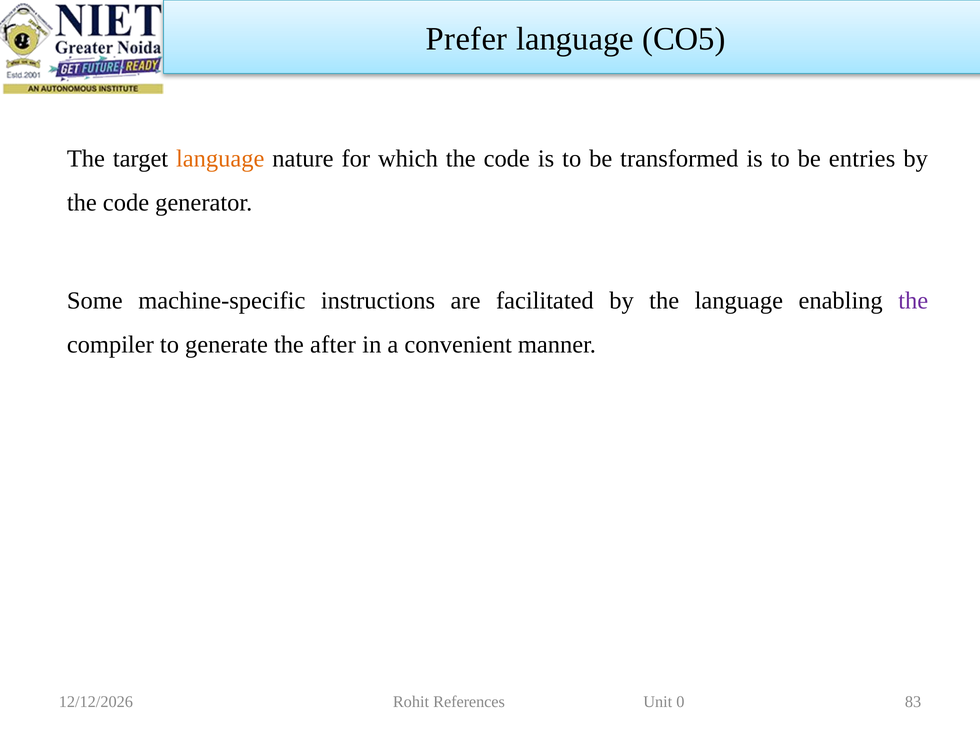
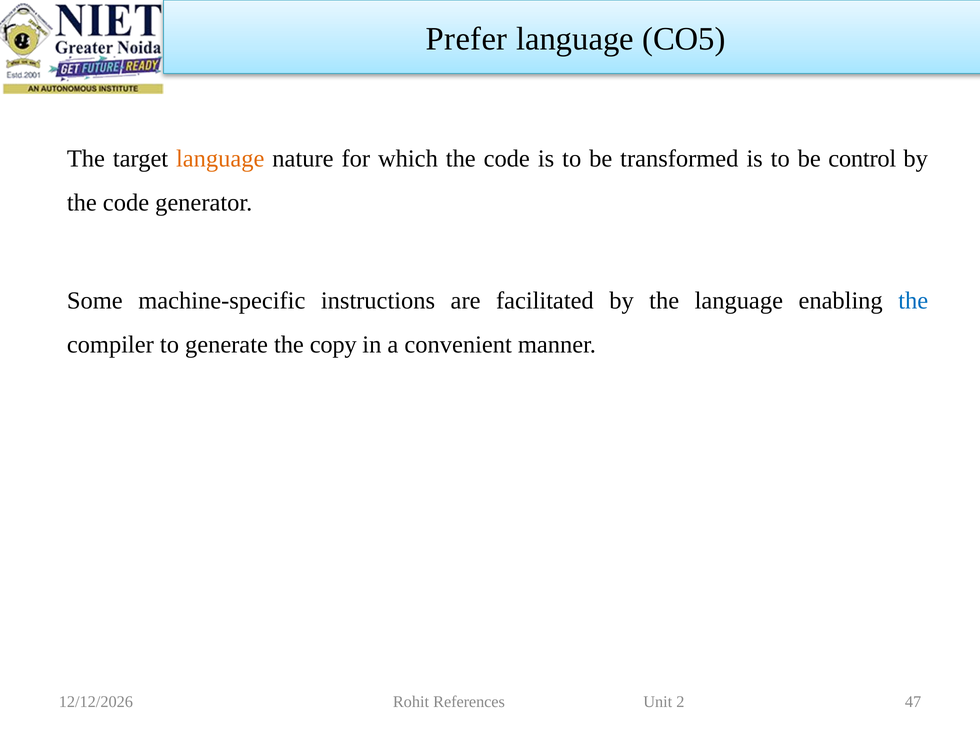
entries: entries -> control (862, 159)
the colour: purple -> blue (913, 301)
after: after -> copy (333, 345)
0: 0 -> 2 (680, 702)
83: 83 -> 47 (913, 702)
